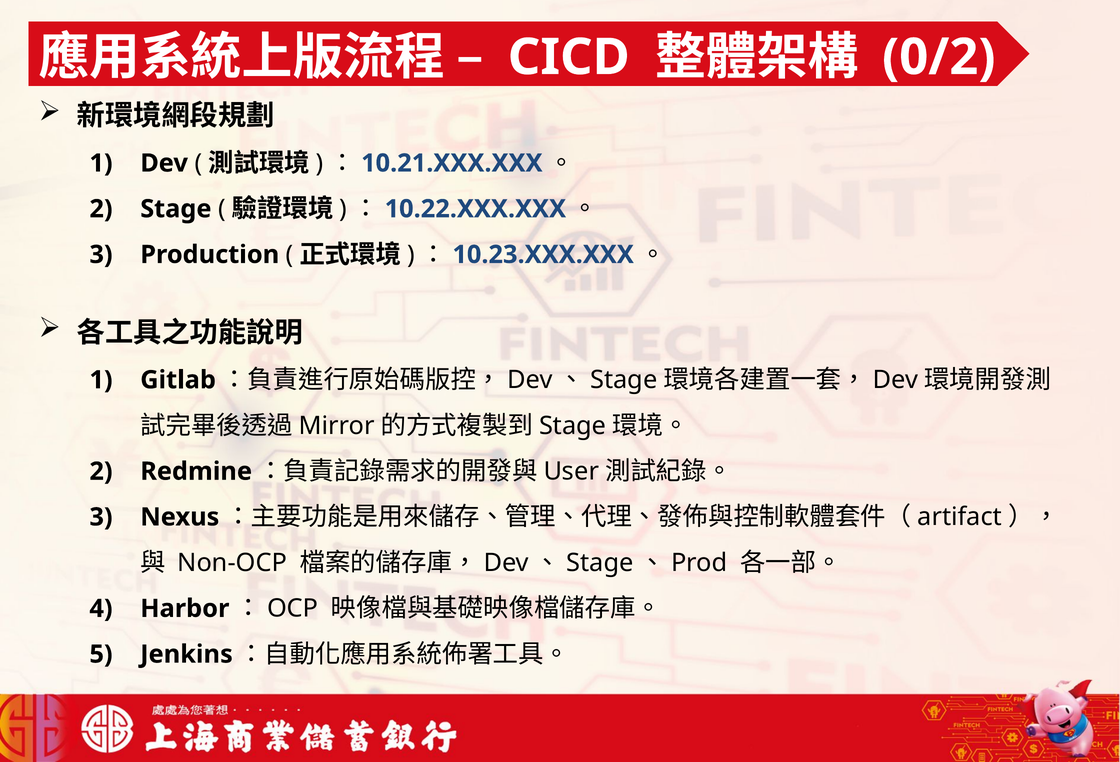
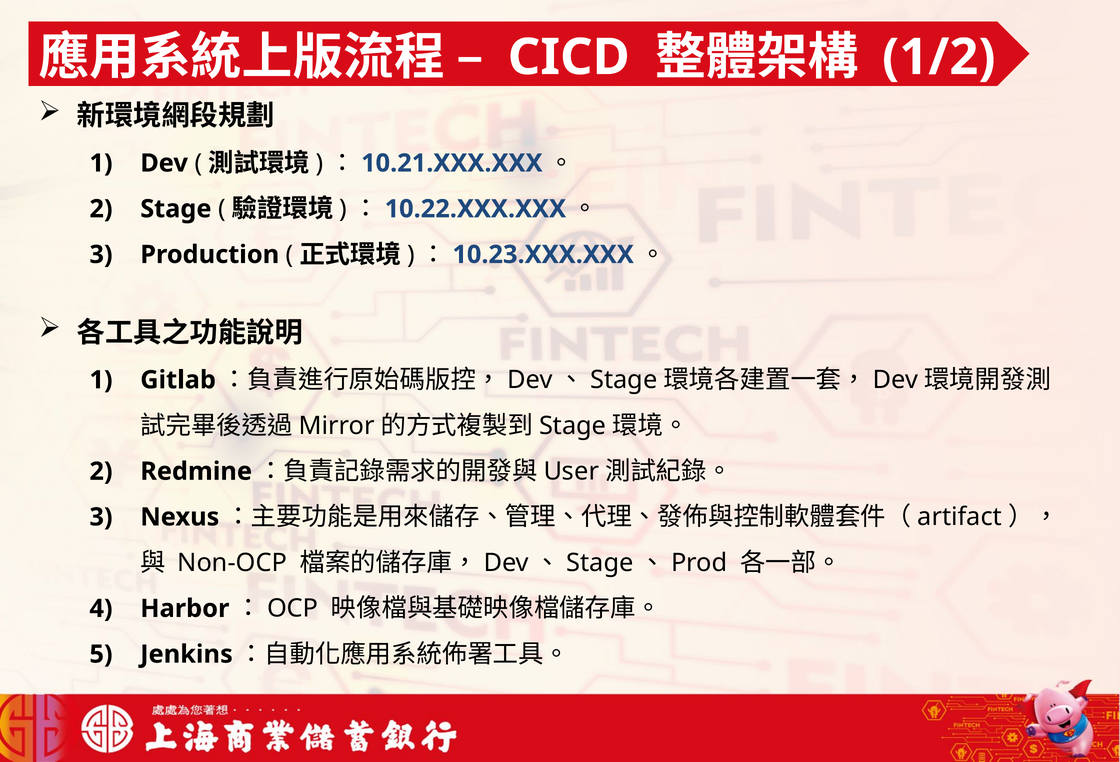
0/2: 0/2 -> 1/2 (939, 57)
